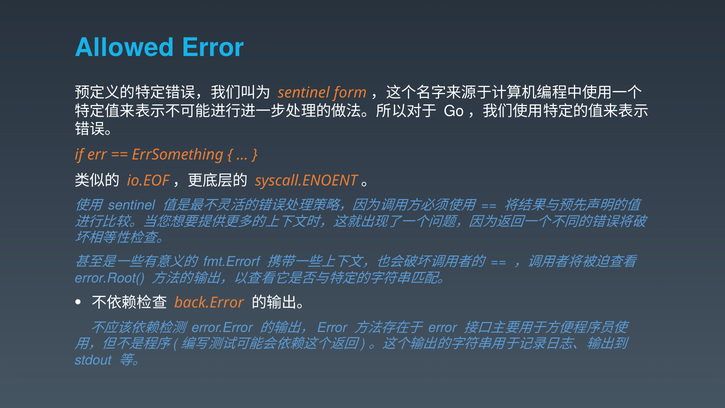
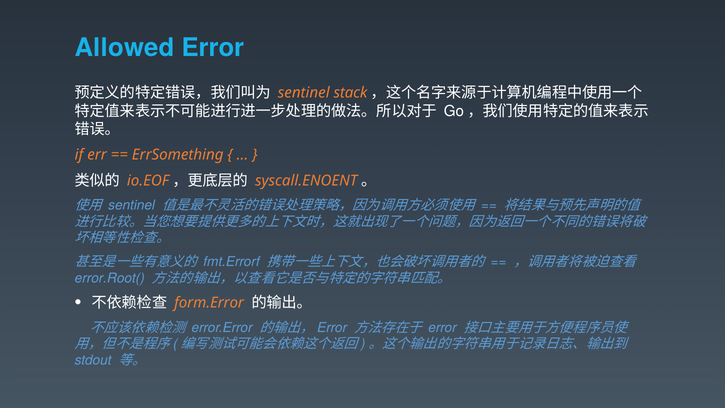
form: form -> stack (350, 93)
back.Error: back.Error -> form.Error (209, 303)
